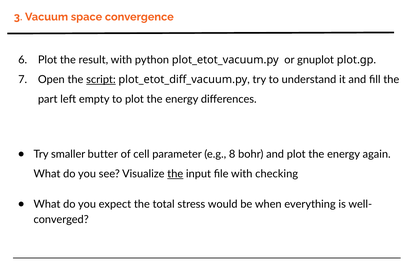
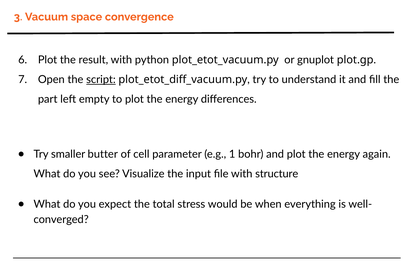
8: 8 -> 1 (232, 154)
the underline: present -> none (175, 174)
checking: checking -> structure (277, 174)
